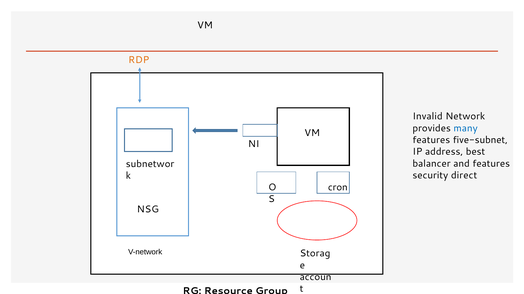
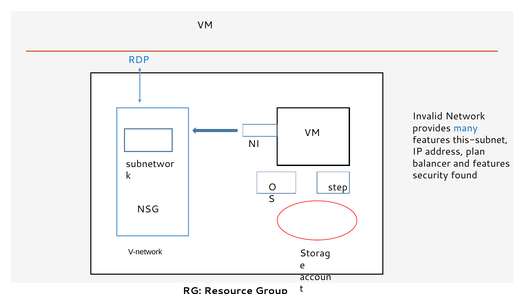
RDP colour: orange -> blue (139, 60)
five-subnet: five-subnet -> this-subnet (480, 140)
best: best -> plan (475, 152)
direct: direct -> found (464, 176)
cron: cron -> step (338, 188)
